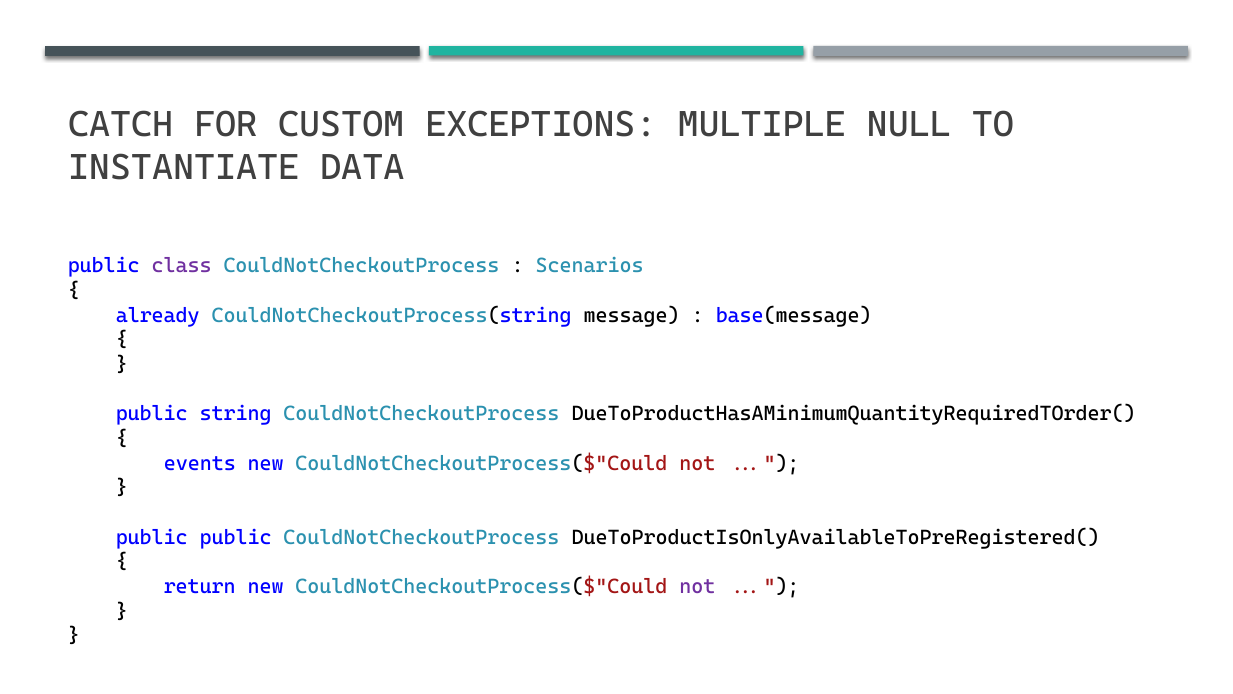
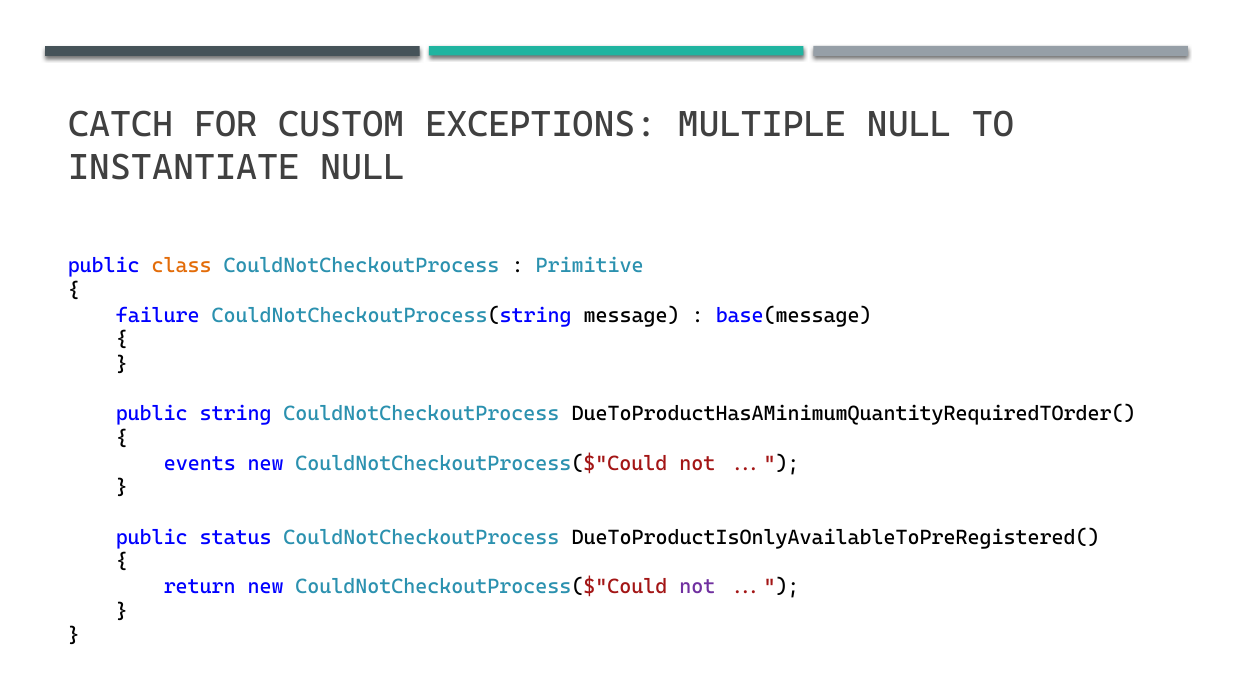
INSTANTIATE DATA: DATA -> NULL (362, 167)
class colour: purple -> orange (182, 266)
Scenarios: Scenarios -> Primitive (590, 266)
already: already -> failure (158, 315)
public public: public -> status (236, 537)
